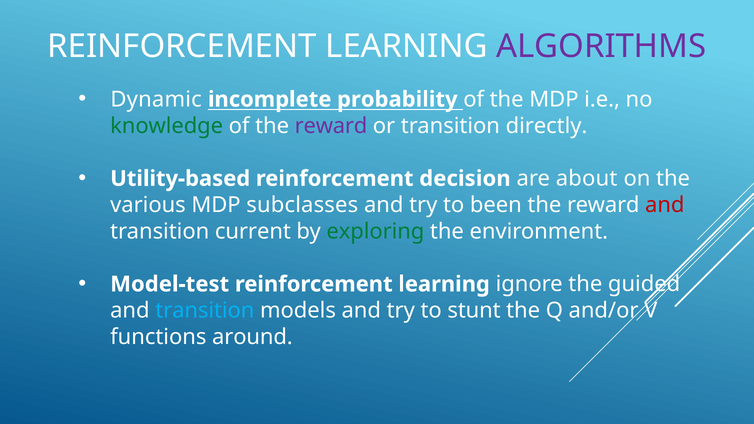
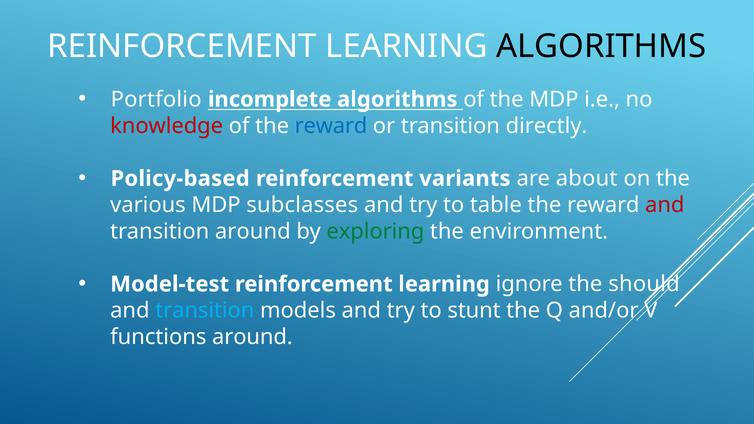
ALGORITHMS colour: purple -> black (601, 46)
Dynamic: Dynamic -> Portfolio (156, 99)
incomplete probability: probability -> algorithms (397, 99)
knowledge colour: green -> red (167, 126)
reward colour: purple -> blue (331, 126)
Utility-based: Utility-based -> Policy-based (180, 179)
decision: decision -> variants (465, 179)
been: been -> table (496, 205)
transition current: current -> around (253, 231)
guided: guided -> should (644, 284)
